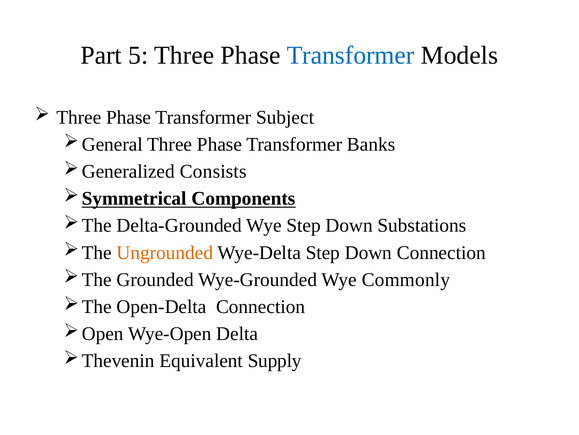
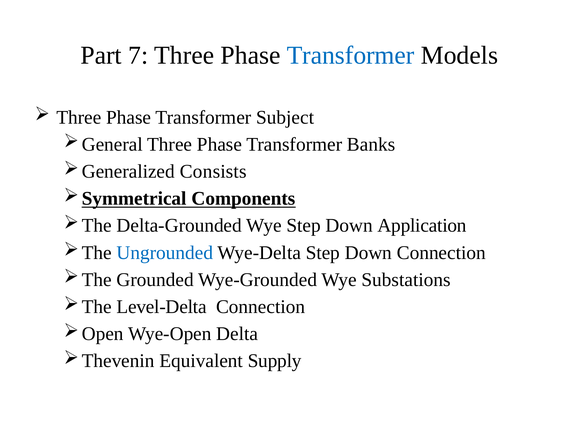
5: 5 -> 7 (138, 55)
Substations: Substations -> Application (422, 225)
Ungrounded colour: orange -> blue (165, 252)
Commonly: Commonly -> Substations (406, 279)
Open-Delta: Open-Delta -> Level-Delta (162, 306)
